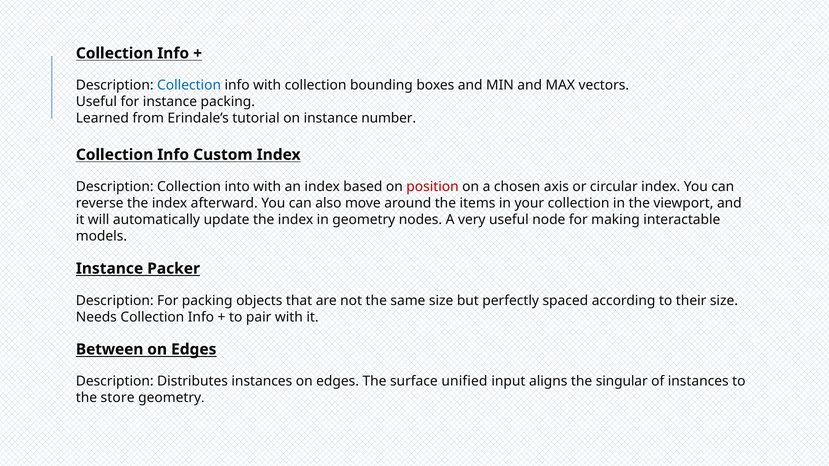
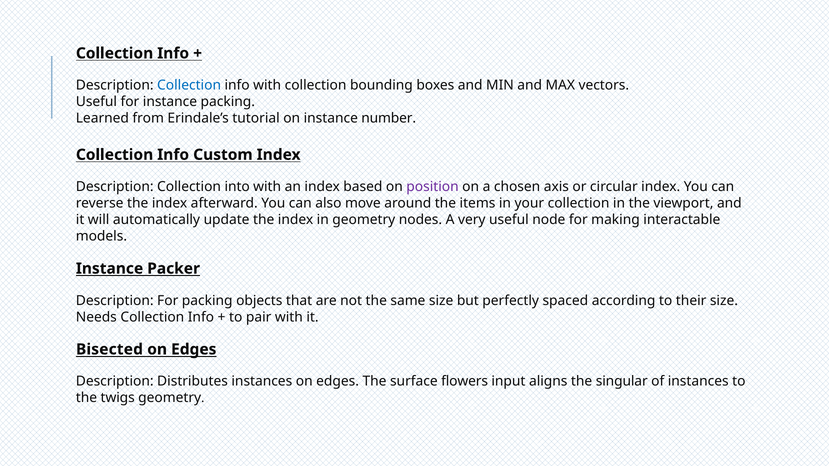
position colour: red -> purple (433, 187)
Between: Between -> Bisected (109, 350)
unified: unified -> flowers (465, 382)
store: store -> twigs (118, 398)
